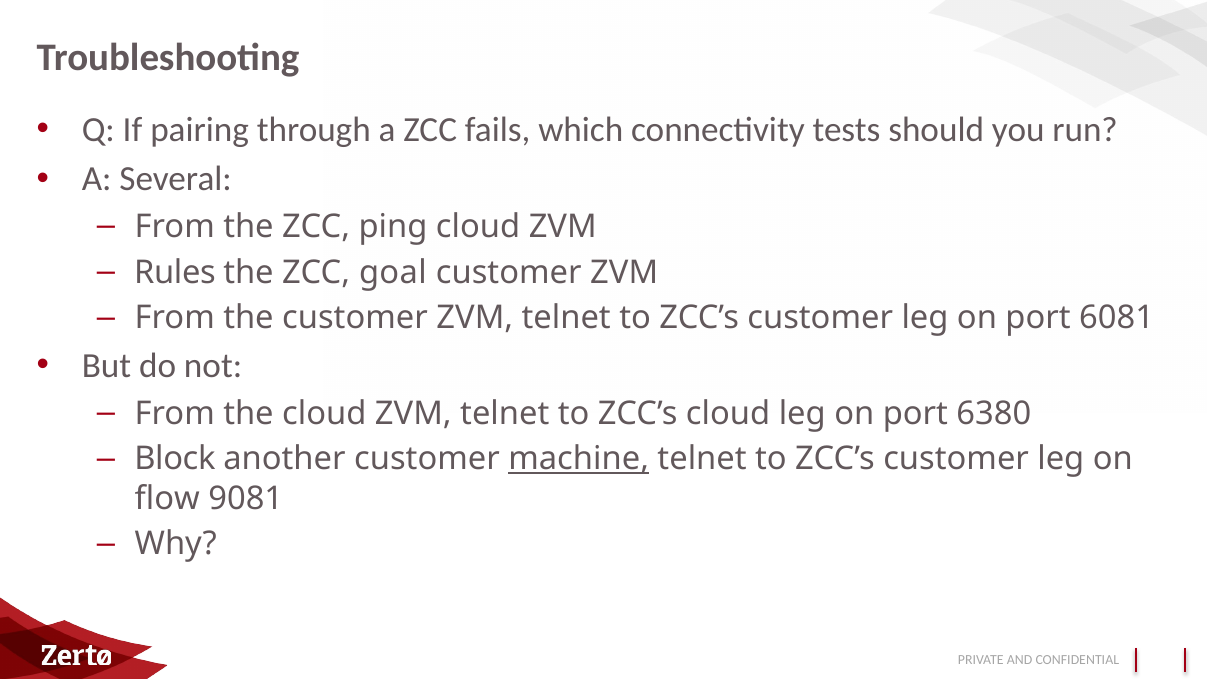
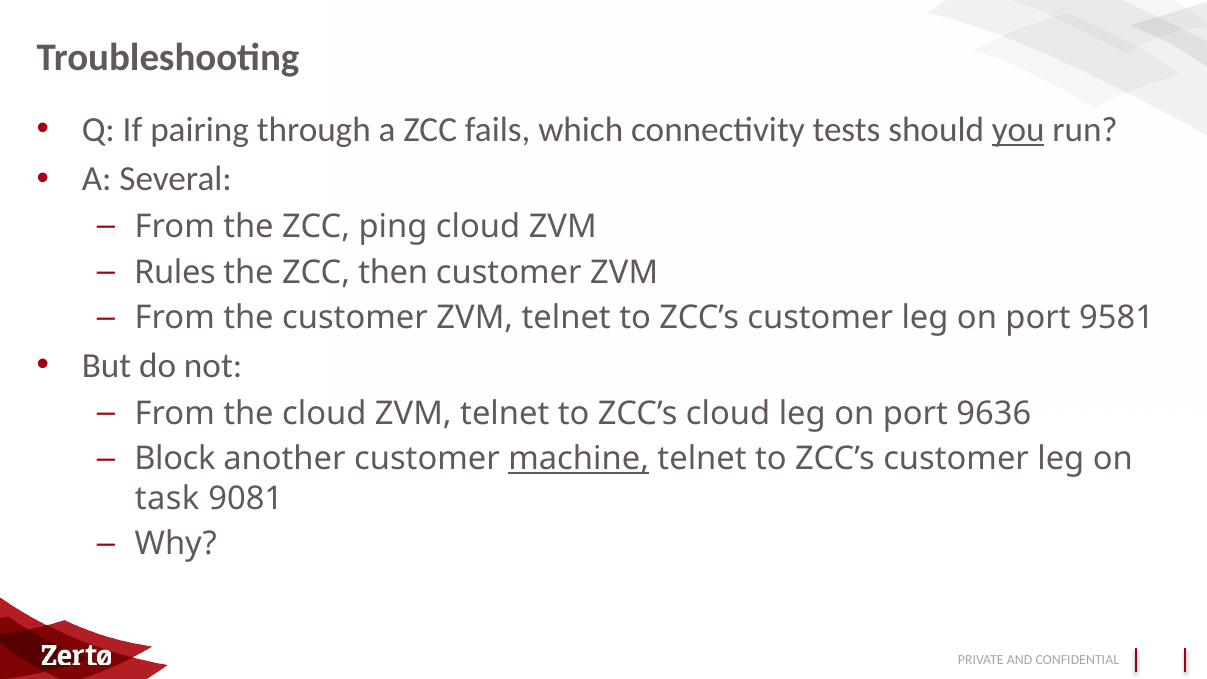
you underline: none -> present (1018, 130)
goal: goal -> then (393, 272)
6081: 6081 -> 9581 (1117, 318)
6380: 6380 -> 9636 (994, 413)
flow: flow -> task (167, 498)
